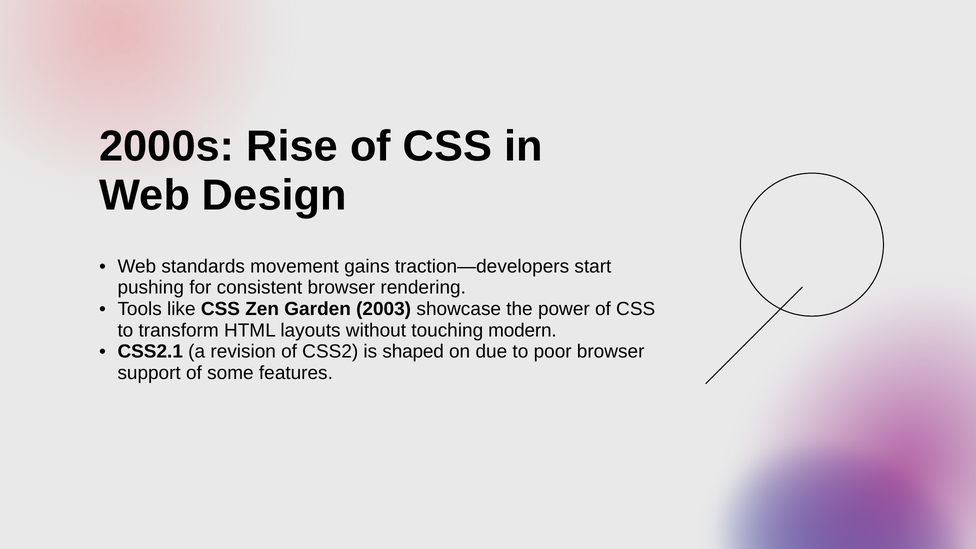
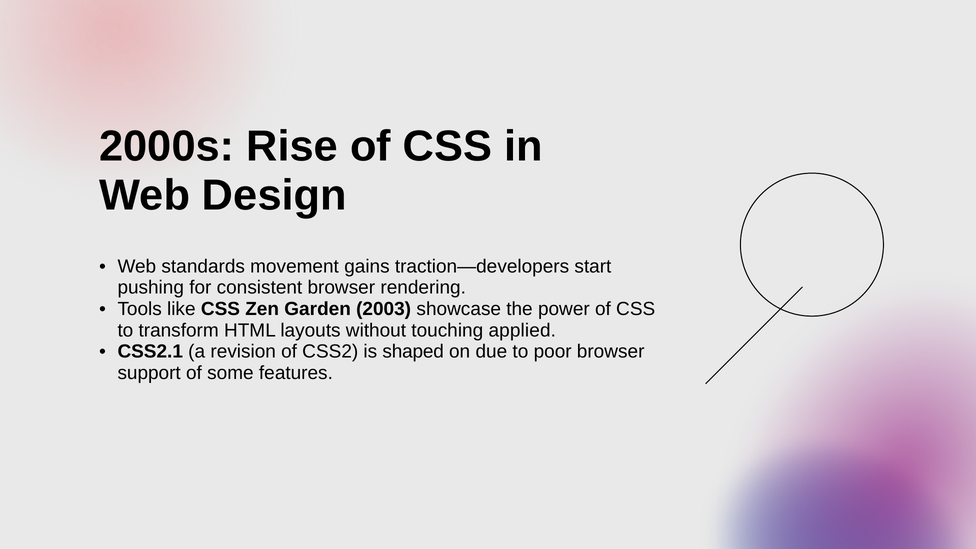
modern: modern -> applied (522, 330)
